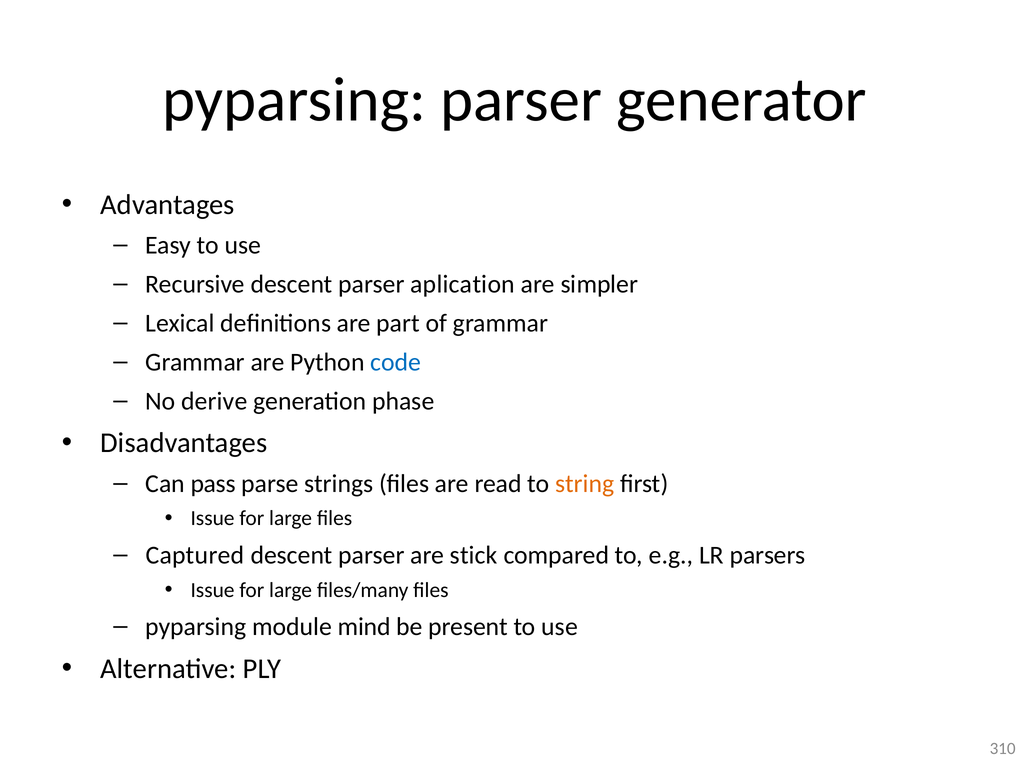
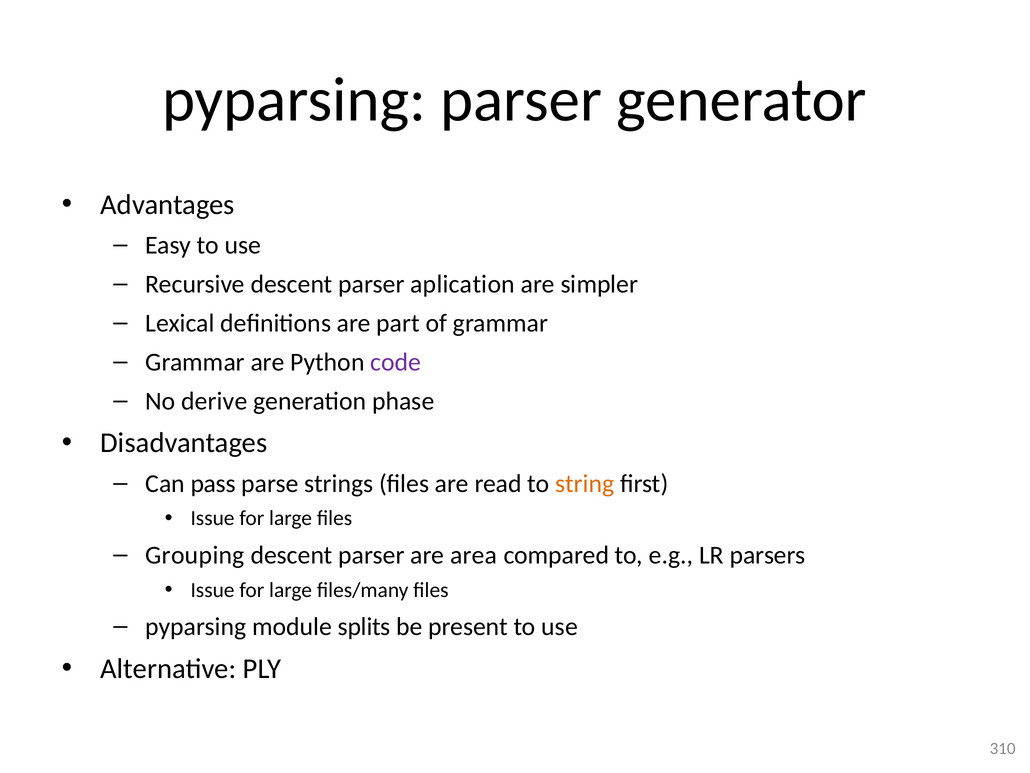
code colour: blue -> purple (396, 362)
Captured: Captured -> Grouping (195, 555)
stick: stick -> area (474, 555)
mind: mind -> splits (364, 626)
